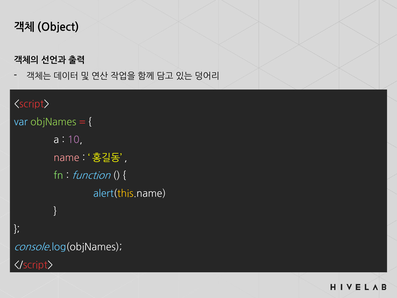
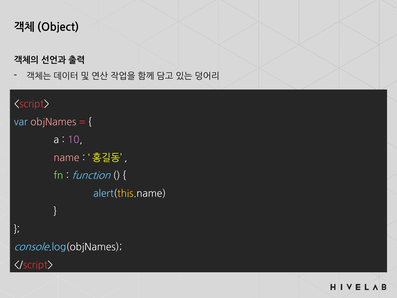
objNames colour: light green -> pink (53, 122)
